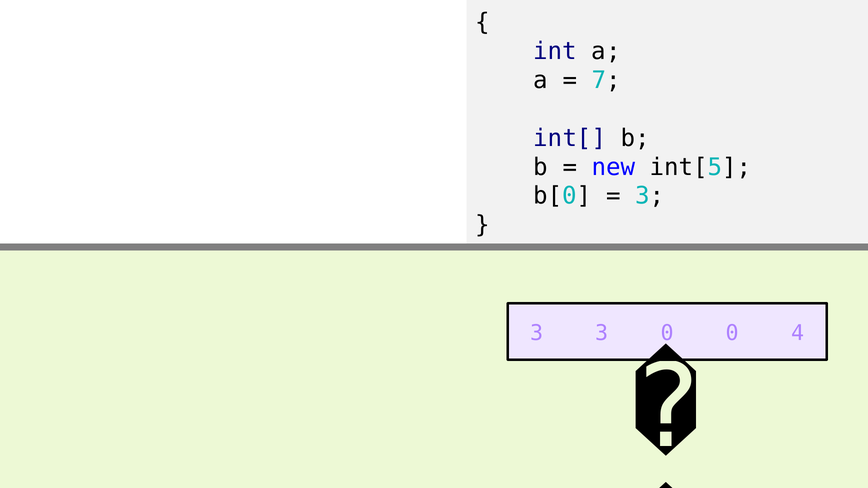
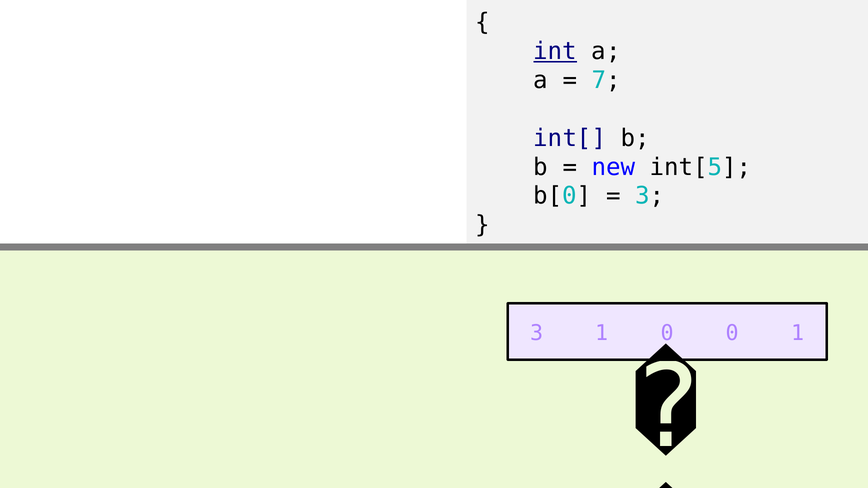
int underline: none -> present (555, 51)
3 3: 3 -> 1 (602, 333)
0 4: 4 -> 1 (798, 333)
